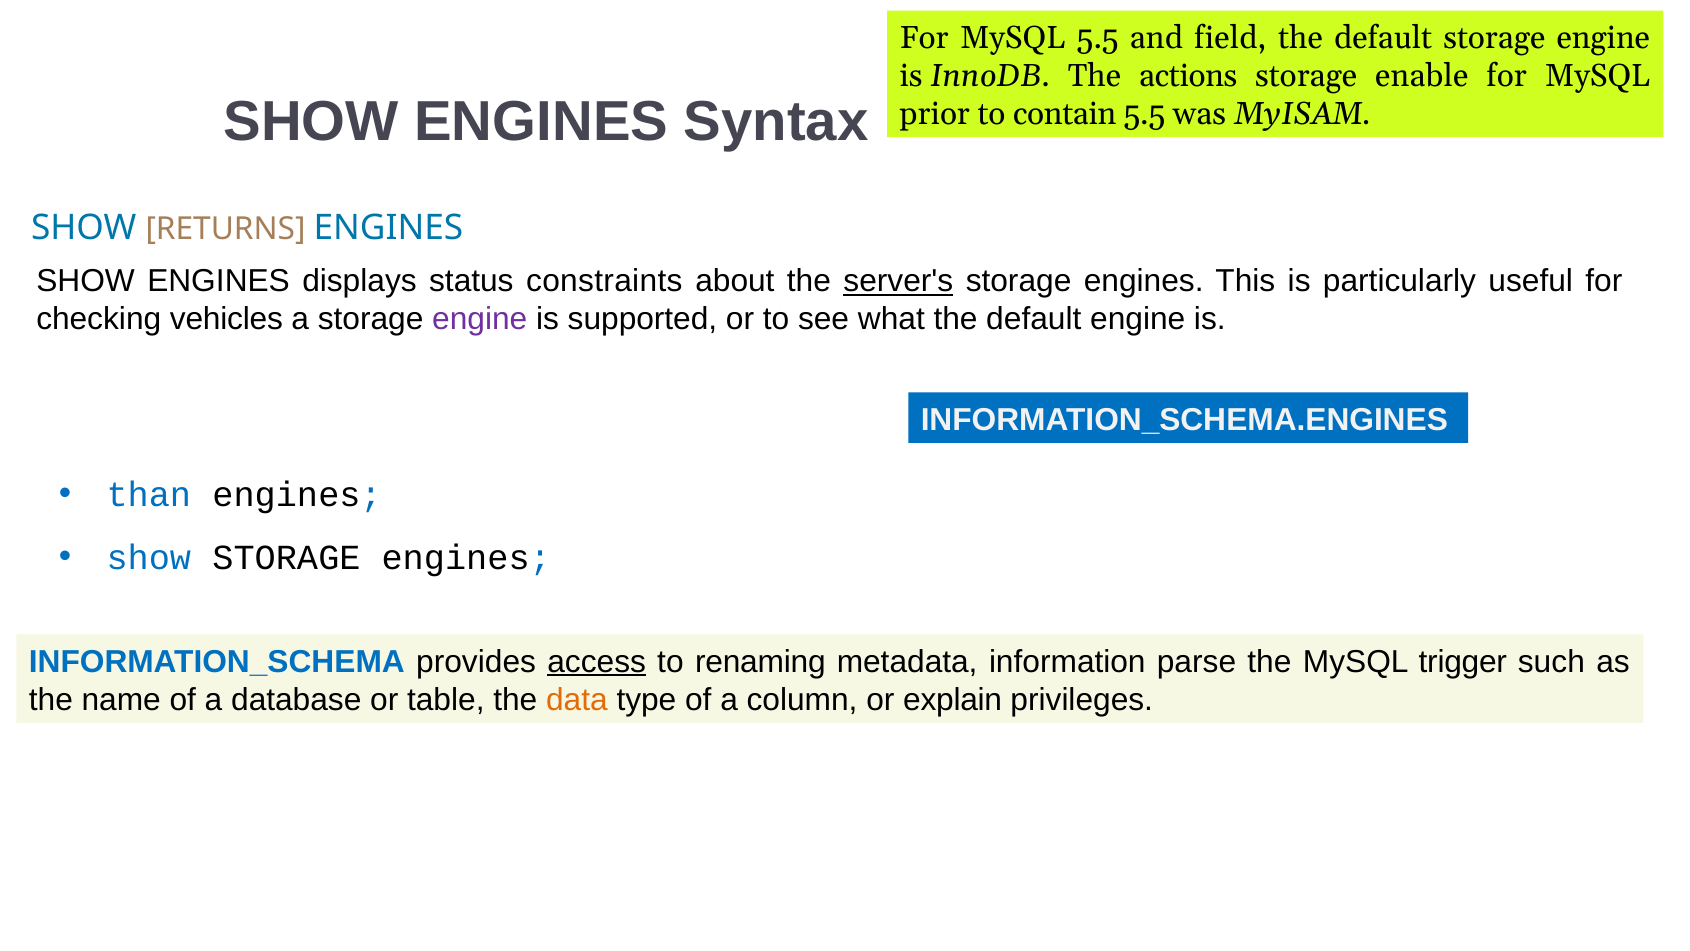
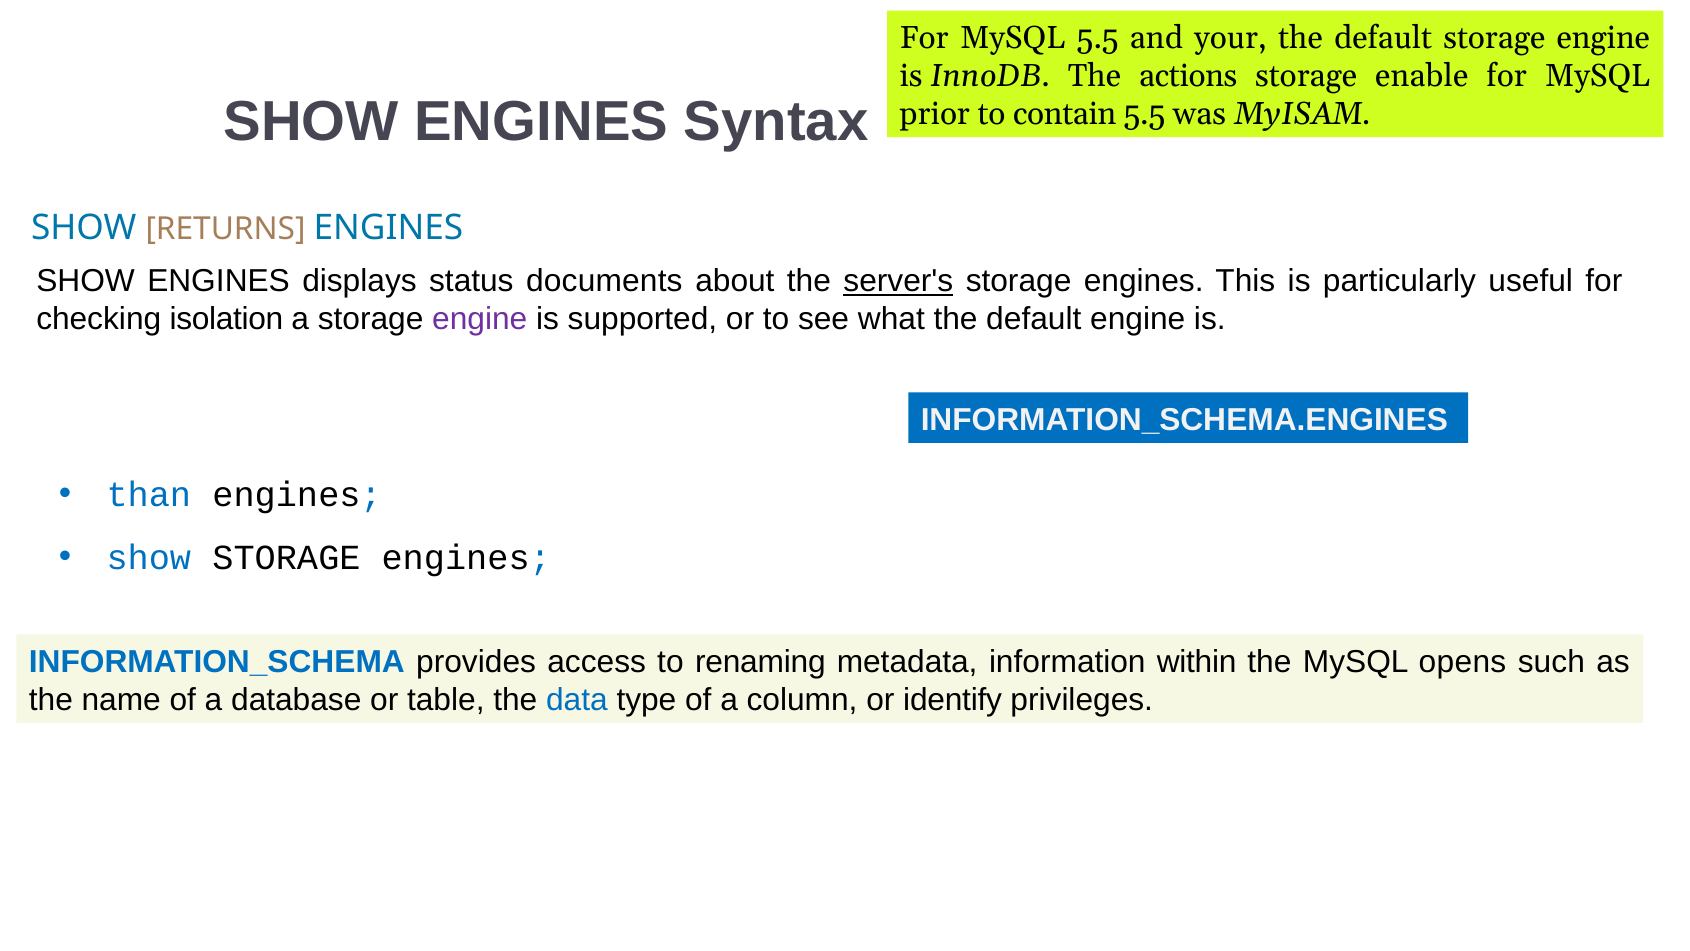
field: field -> your (1230, 38)
constraints: constraints -> documents (604, 281)
vehicles: vehicles -> isolation (226, 319)
access underline: present -> none (597, 661)
parse: parse -> within (1197, 661)
trigger: trigger -> opens (1463, 661)
data colour: orange -> blue (577, 699)
explain: explain -> identify (953, 699)
